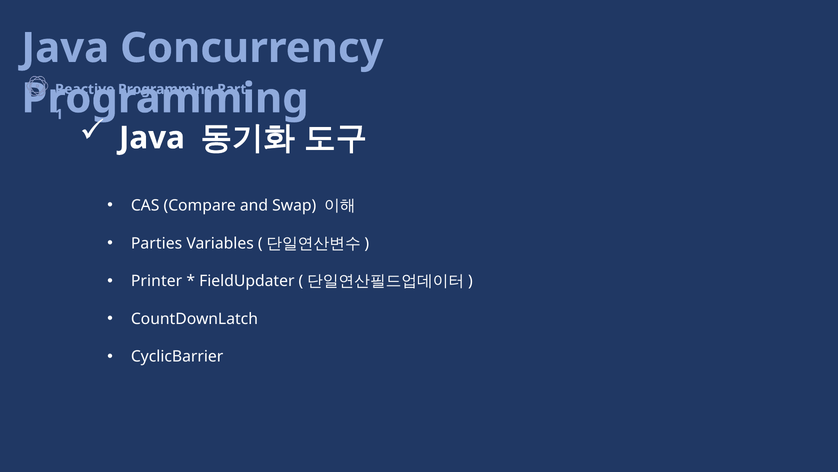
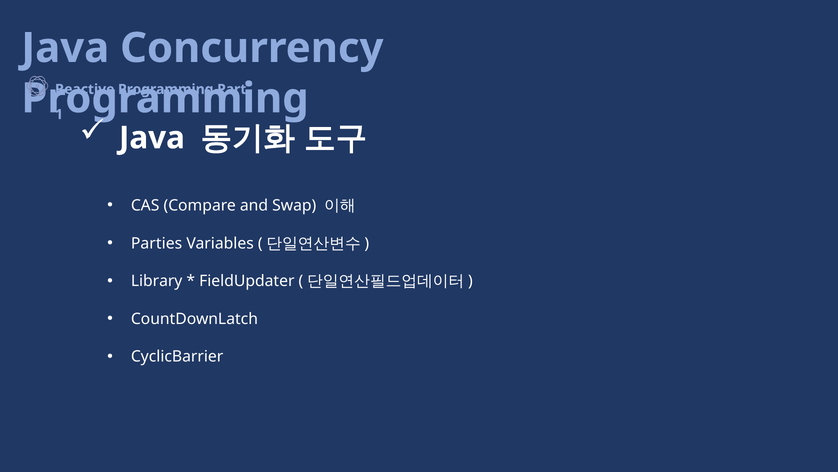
Printer: Printer -> Library (157, 281)
